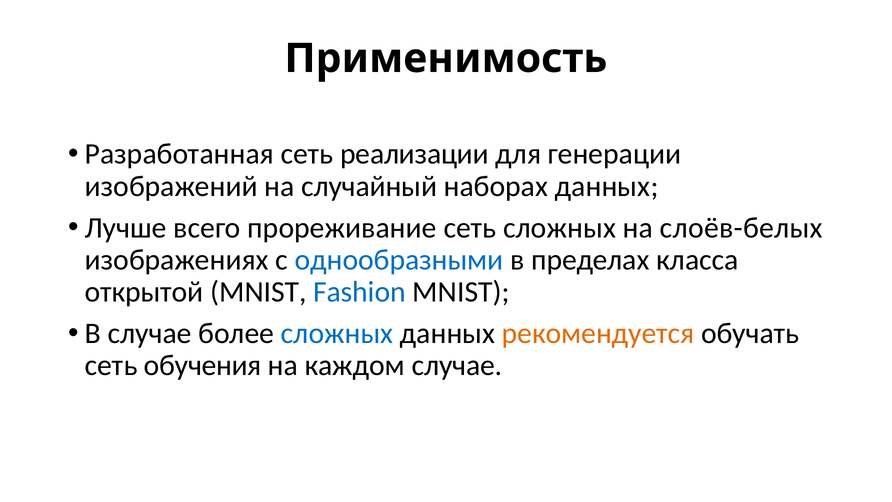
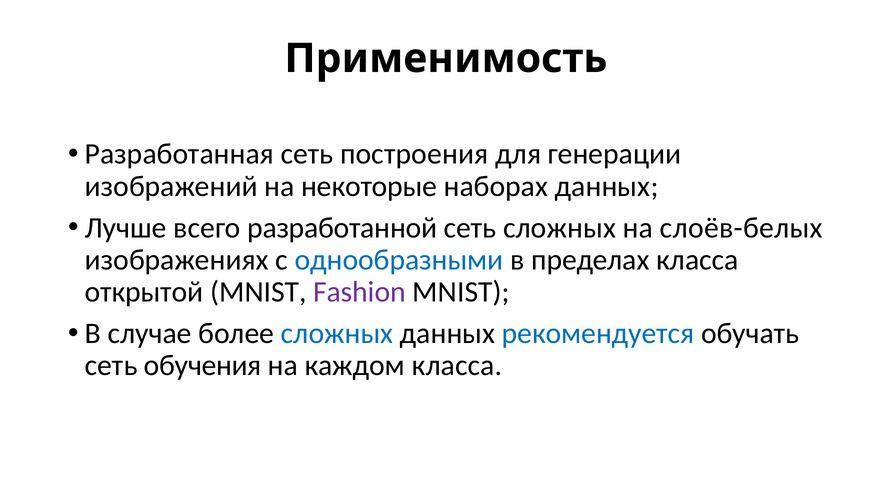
реализации: реализации -> построения (414, 154)
случайный: случайный -> некоторые (369, 186)
прореживание: прореживание -> разработанной (342, 228)
Fashion colour: blue -> purple (360, 292)
рекомендуется colour: orange -> blue (598, 333)
каждом случае: случае -> класса (457, 365)
